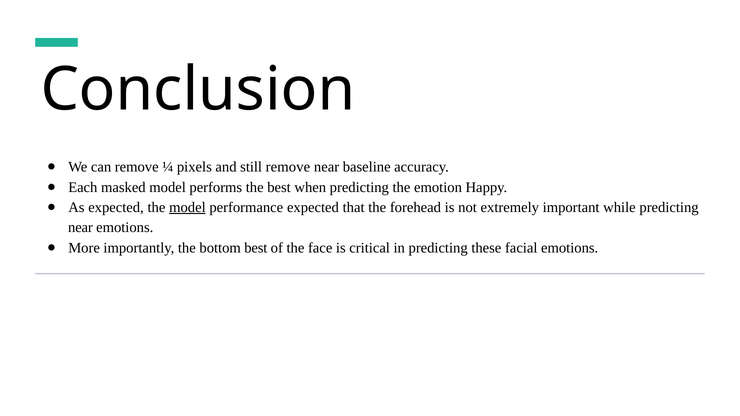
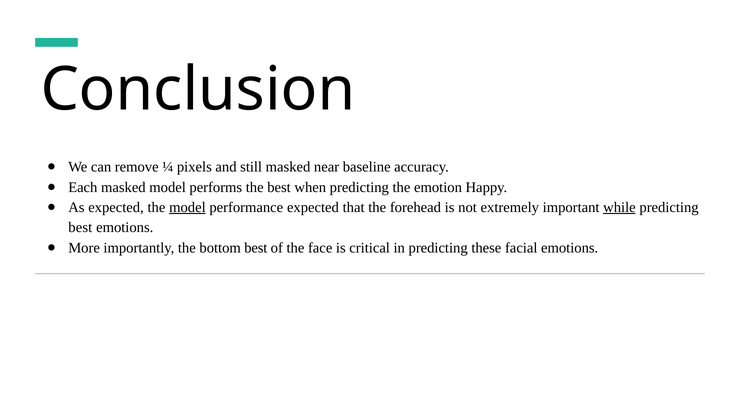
still remove: remove -> masked (288, 167)
while underline: none -> present (619, 208)
near: near -> best (80, 228)
